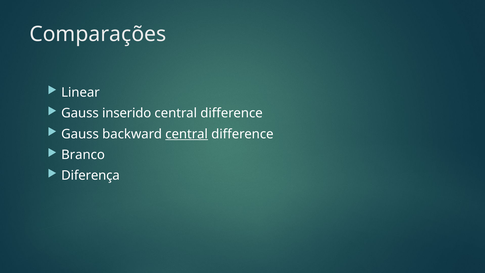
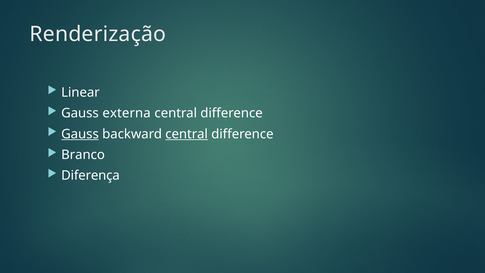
Comparações: Comparações -> Renderização (98, 34)
inserido: inserido -> externa (127, 113)
Gauss underline: none -> present (80, 134)
